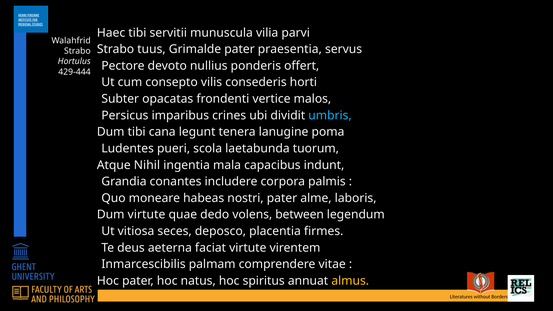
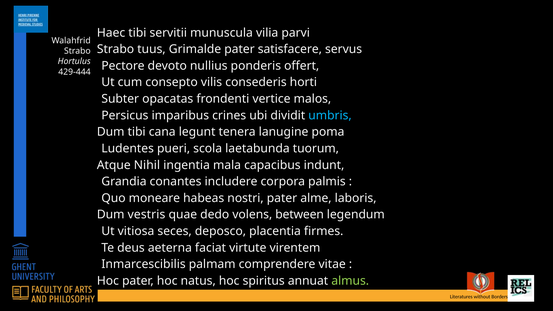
praesentia: praesentia -> satisfacere (290, 49)
Dum virtute: virtute -> vestris (147, 215)
almus colour: yellow -> light green (350, 281)
